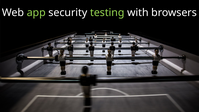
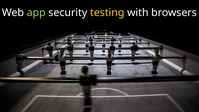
testing colour: light green -> yellow (107, 13)
